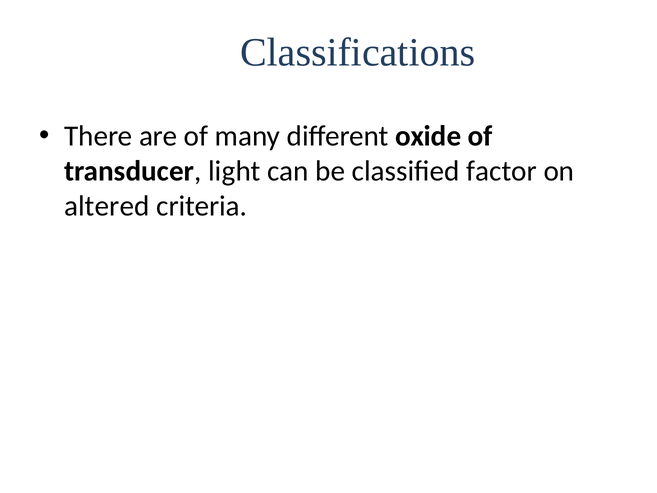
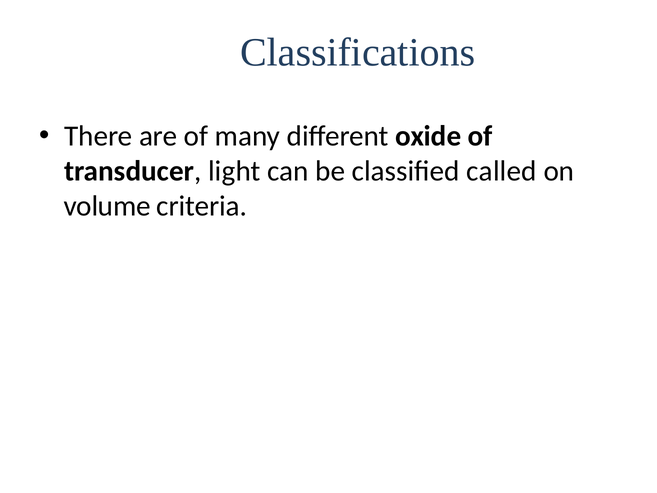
factor: factor -> called (502, 171)
altered: altered -> volume (107, 206)
